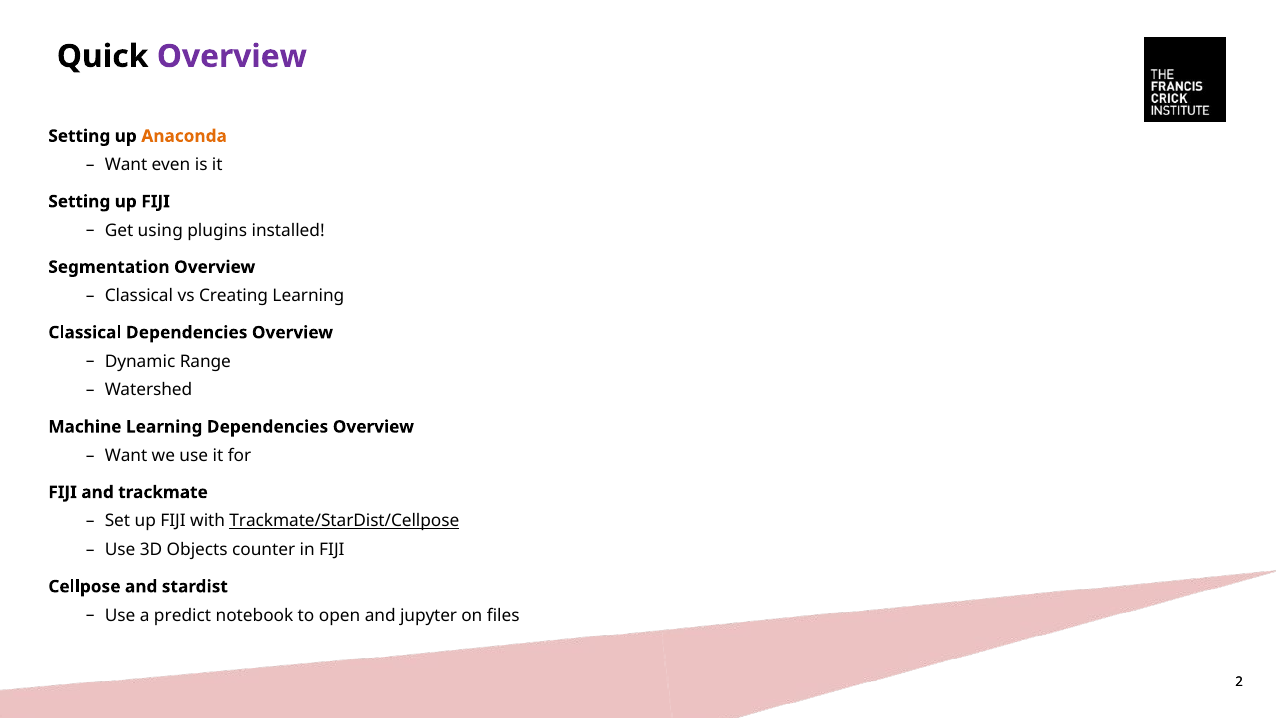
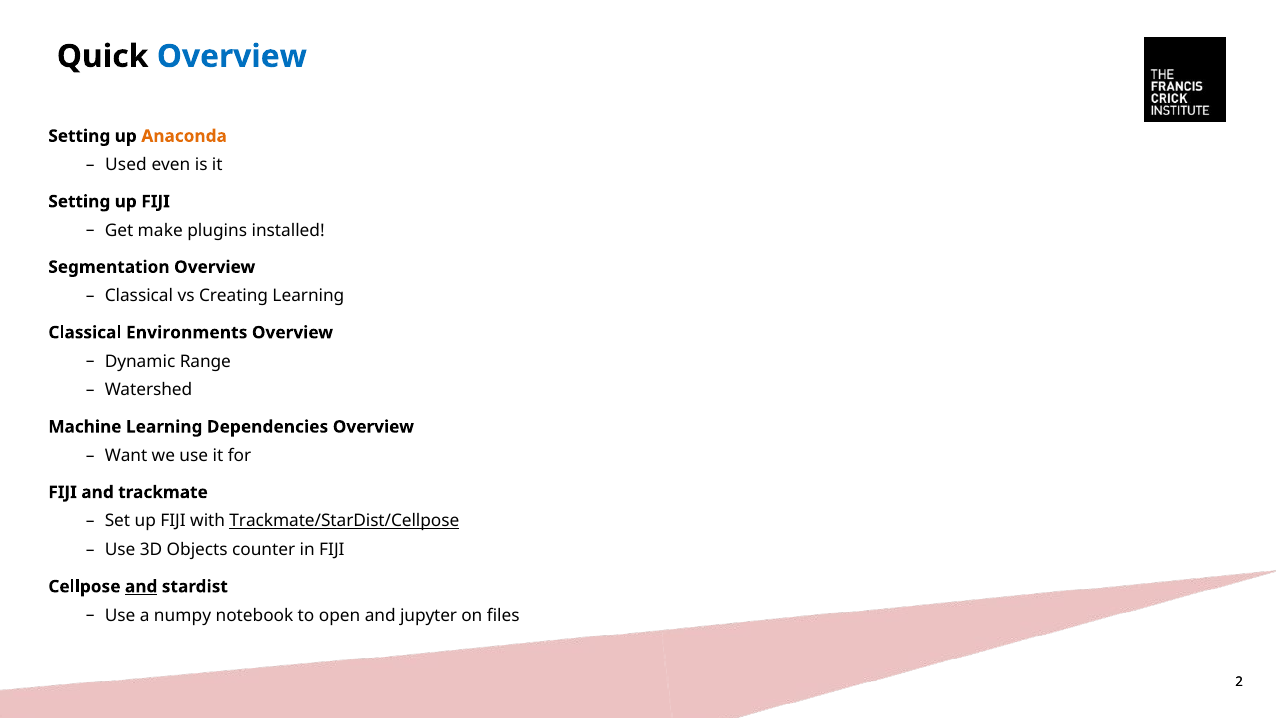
Overview colour: purple -> blue (232, 56)
Want: Want -> Used (126, 165)
using: using -> make (160, 230)
Classical Dependencies: Dependencies -> Environments (187, 332)
and underline: none -> present (141, 586)
predict: predict -> numpy (183, 615)
